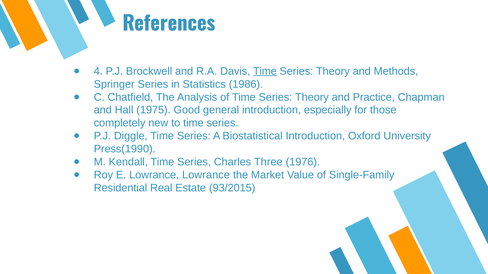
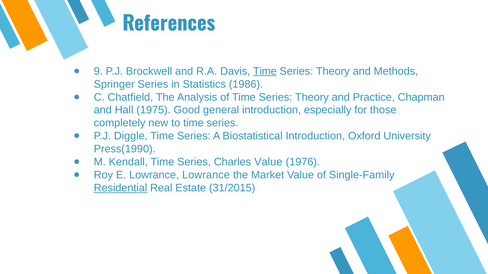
4: 4 -> 9 (98, 71)
Charles Three: Three -> Value (268, 162)
Residential underline: none -> present (121, 188)
93/2015: 93/2015 -> 31/2015 (232, 188)
